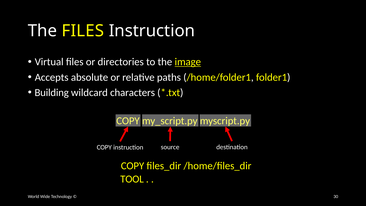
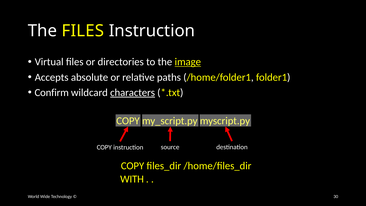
Building: Building -> Confirm (52, 93)
characters underline: none -> present (133, 93)
TOOL: TOOL -> WITH (132, 179)
